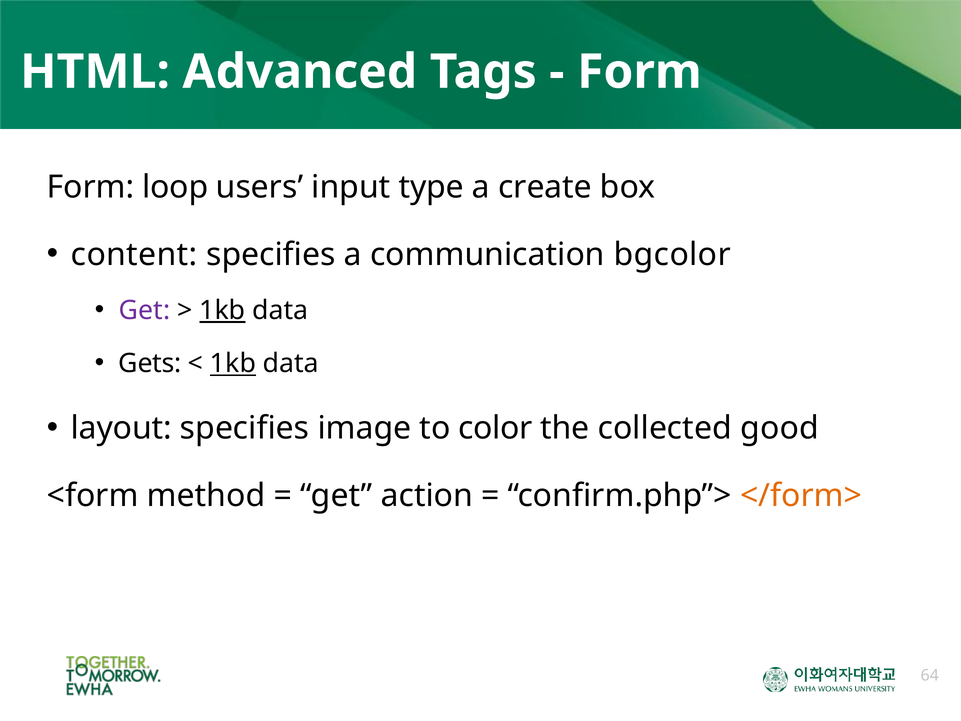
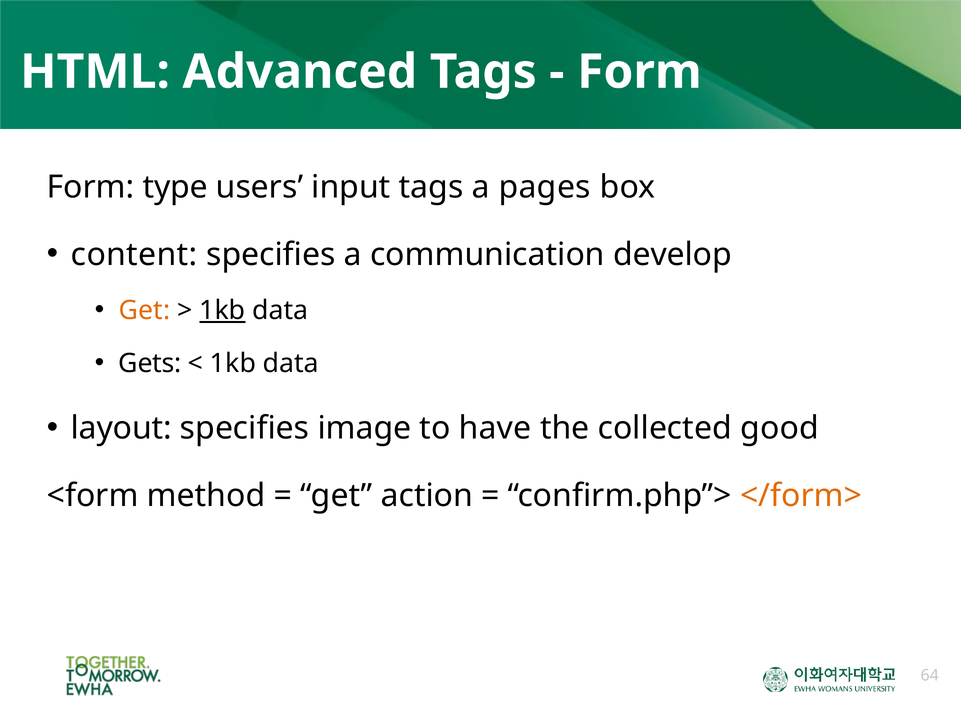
loop: loop -> type (175, 187)
input type: type -> tags (431, 187)
create: create -> pages (545, 187)
bgcolor: bgcolor -> develop (672, 254)
Get colour: purple -> orange (145, 310)
1kb underline: present -> none (233, 364)
color: color -> have (495, 428)
